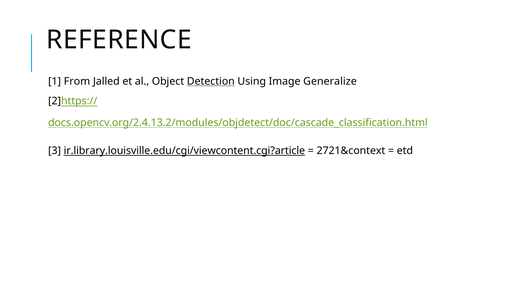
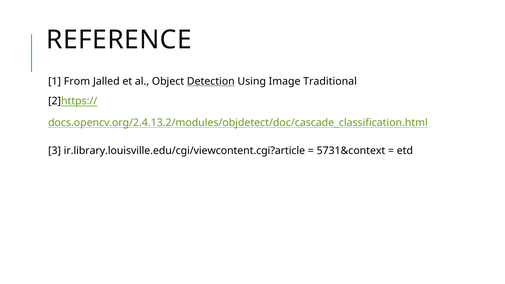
Generalize: Generalize -> Traditional (330, 81)
ir.library.louisville.edu/cgi/viewcontent.cgi?article underline: present -> none (184, 151)
2721&context: 2721&context -> 5731&context (351, 151)
